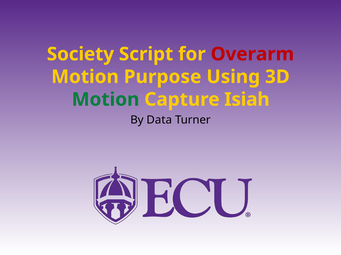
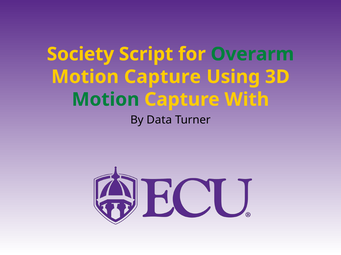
Overarm colour: red -> green (252, 54)
Purpose: Purpose -> Capture (163, 77)
Isiah: Isiah -> With (247, 100)
